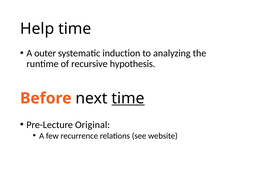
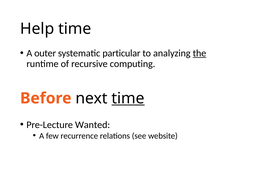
induction: induction -> particular (121, 53)
the underline: none -> present (200, 53)
hypothesis: hypothesis -> computing (133, 64)
Original: Original -> Wanted (93, 124)
